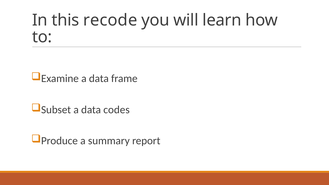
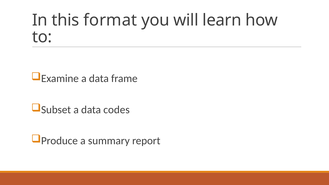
recode: recode -> format (110, 20)
